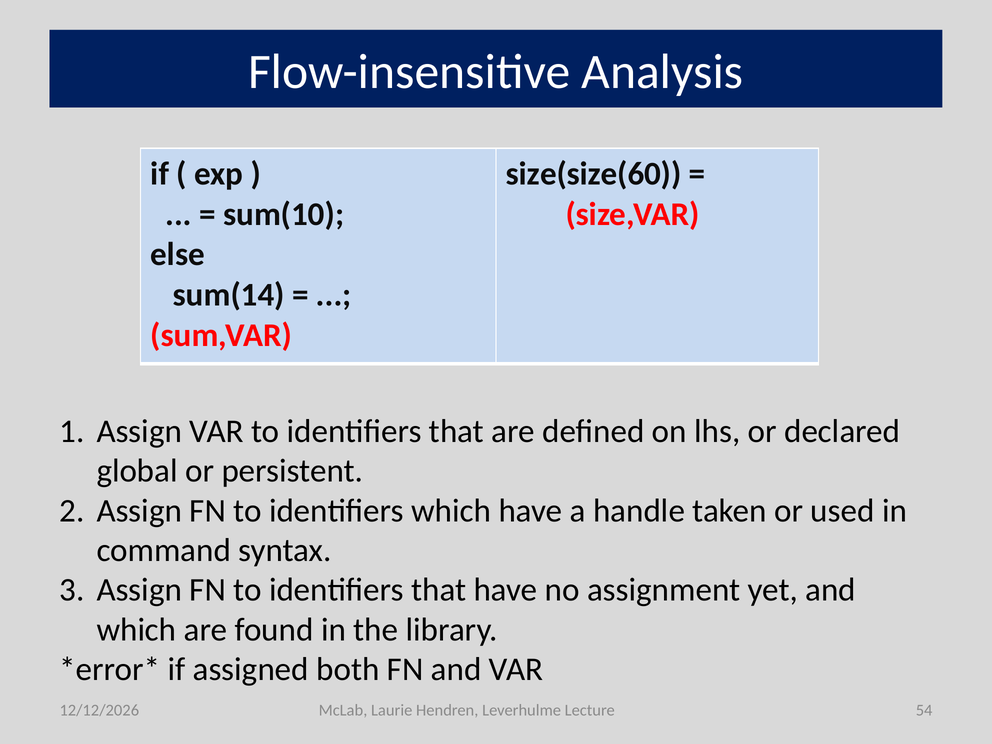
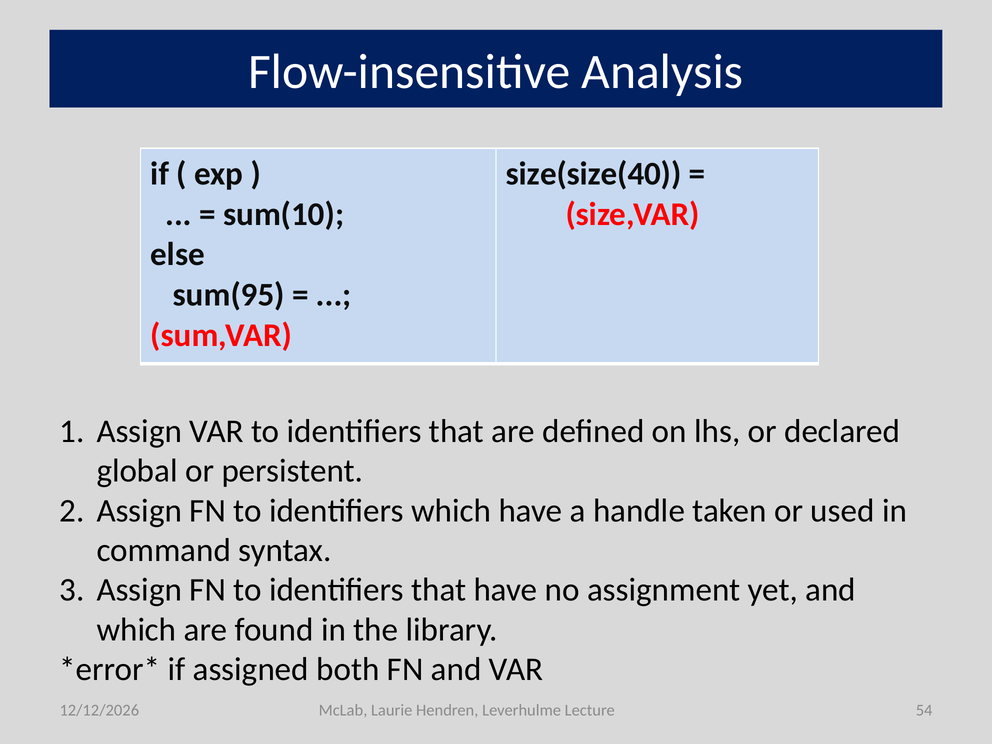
size(size(60: size(size(60 -> size(size(40 (594, 174)
sum(14: sum(14 -> sum(95 (229, 295)
